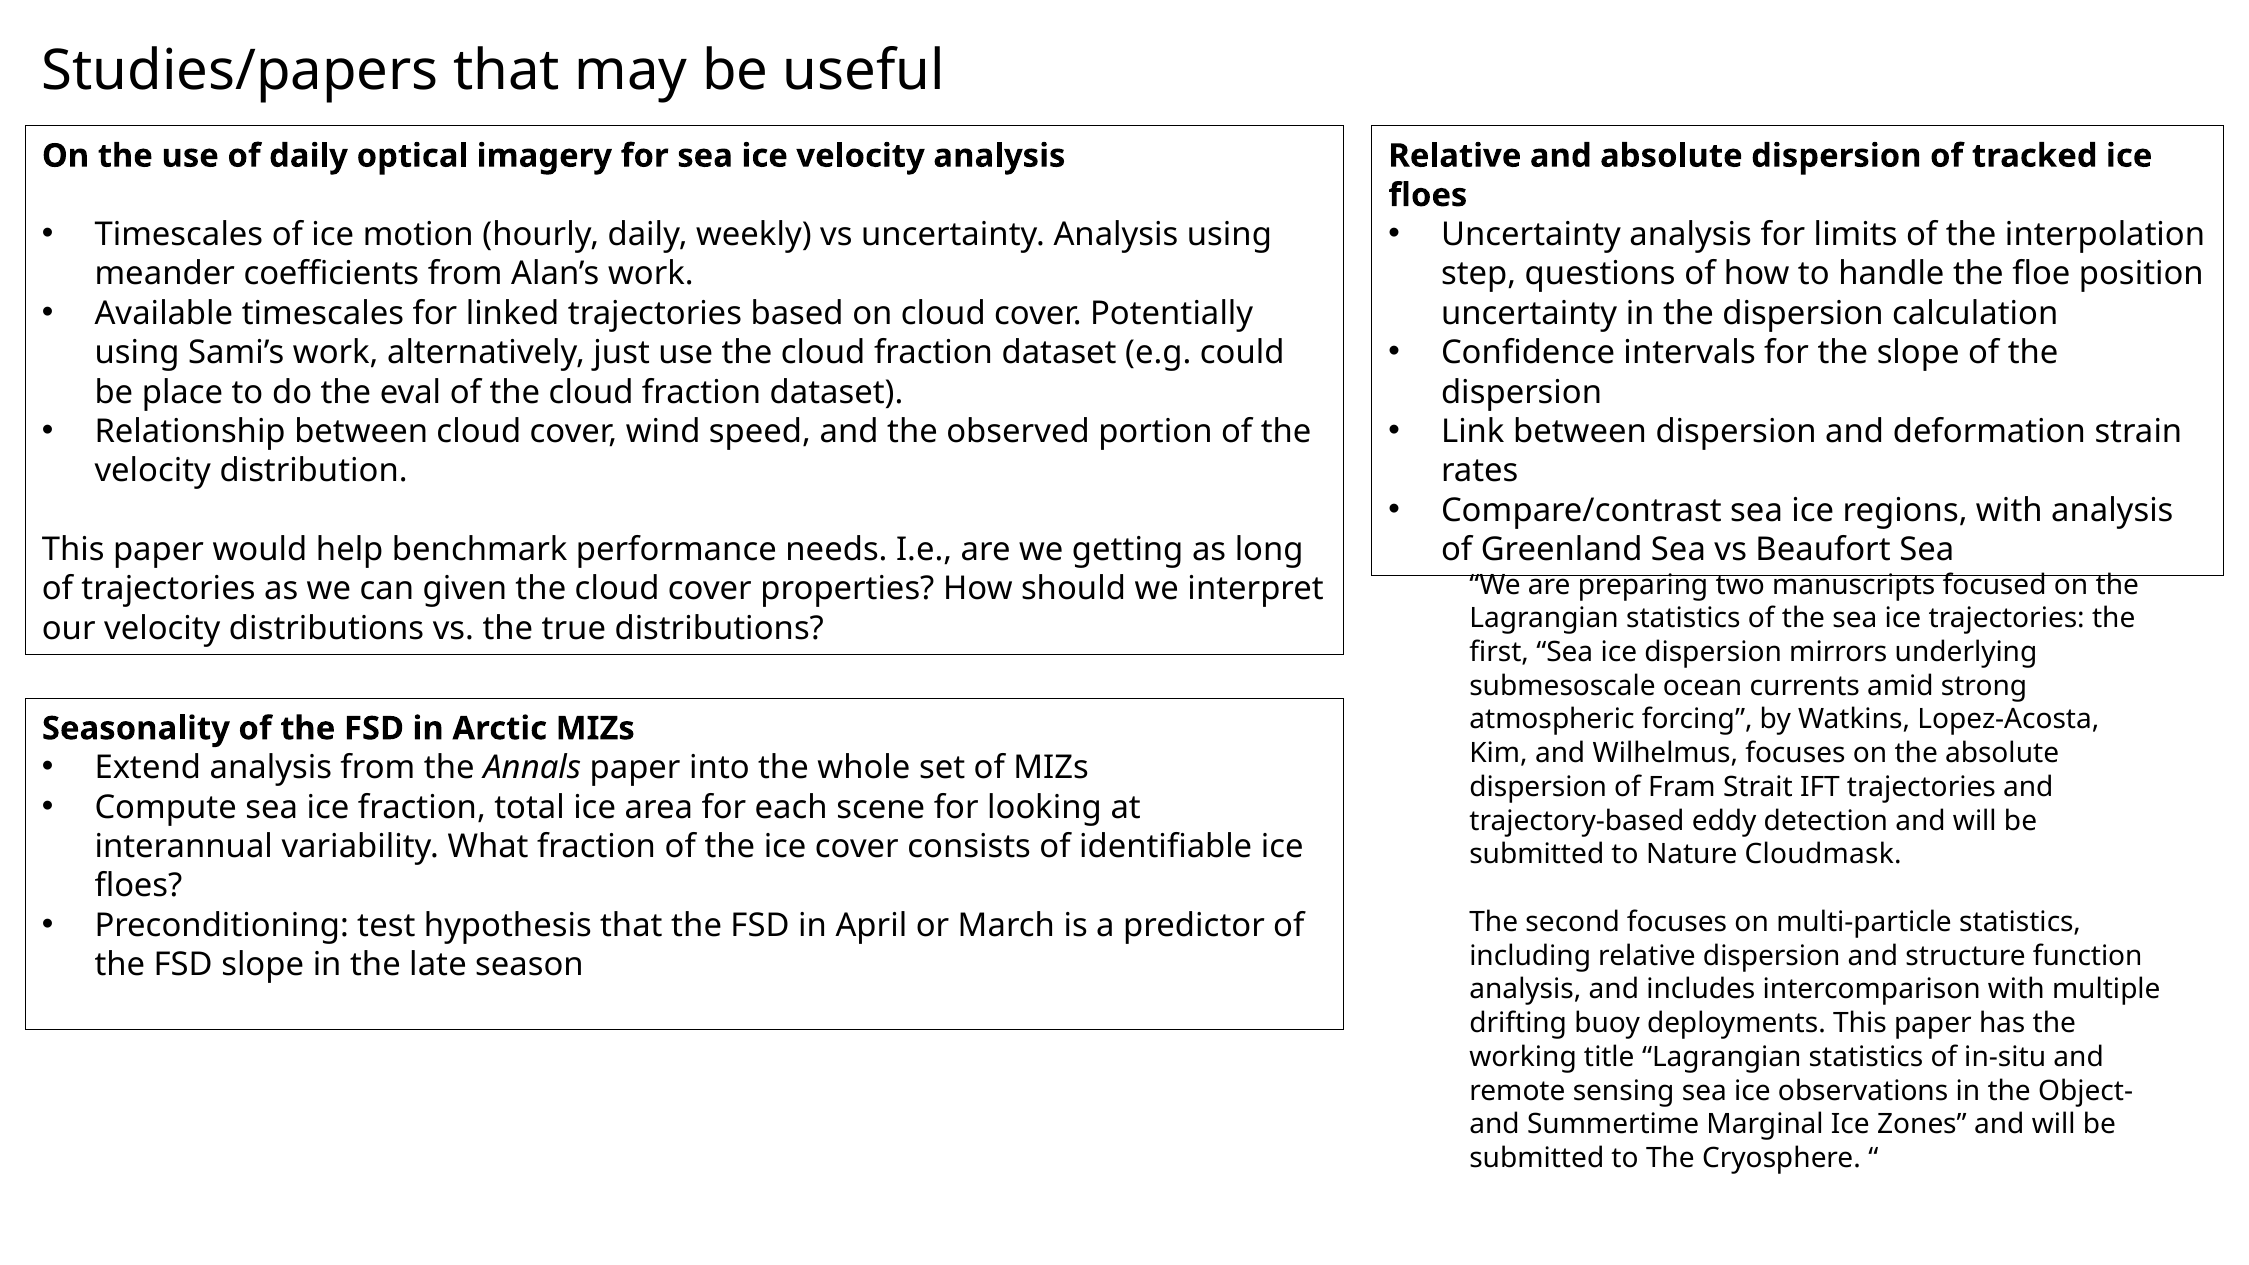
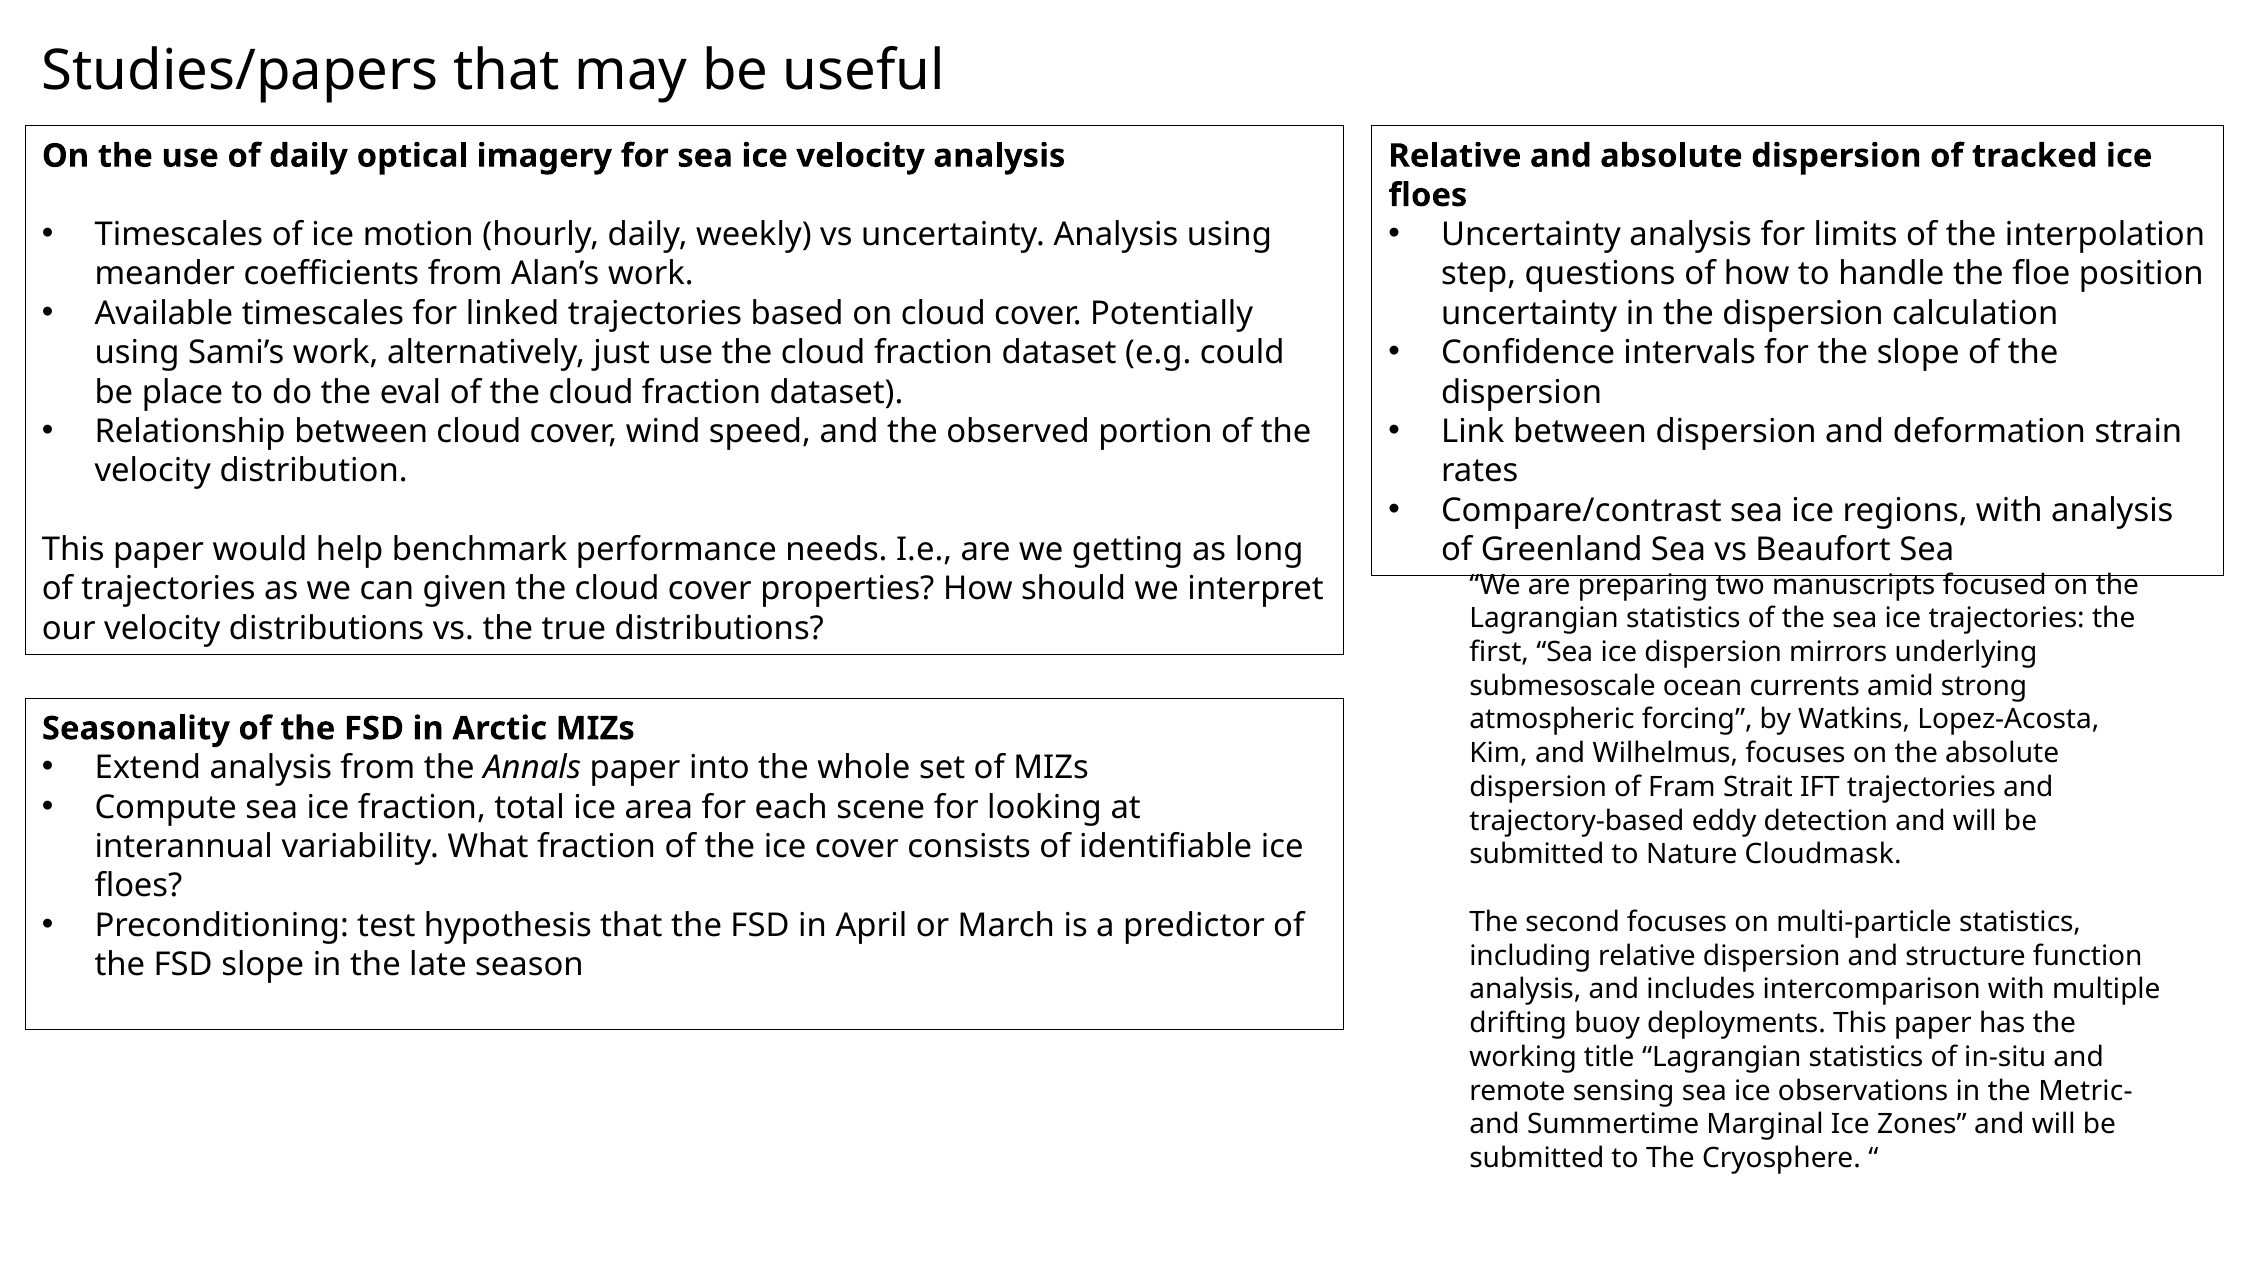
Object-: Object- -> Metric- (2086, 1091)
